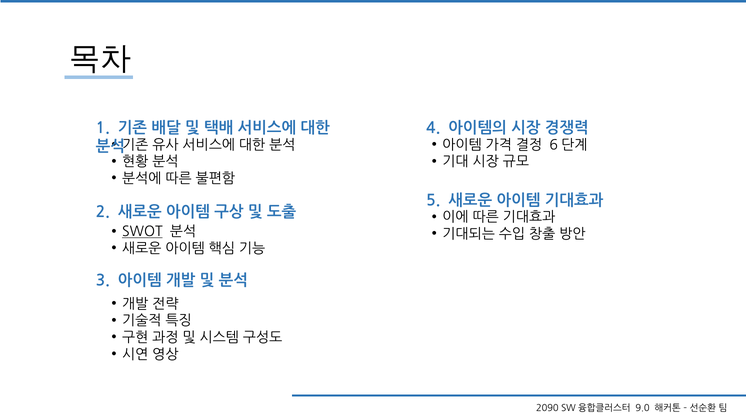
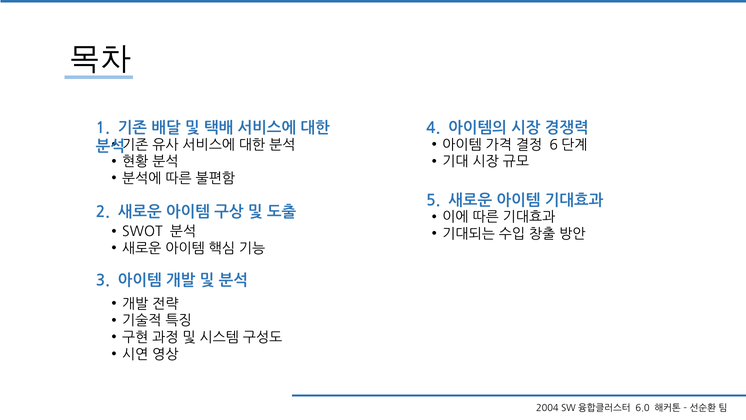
SWOT underline: present -> none (142, 232)
2090: 2090 -> 2004 (547, 408)
9.0: 9.0 -> 6.0 (643, 408)
